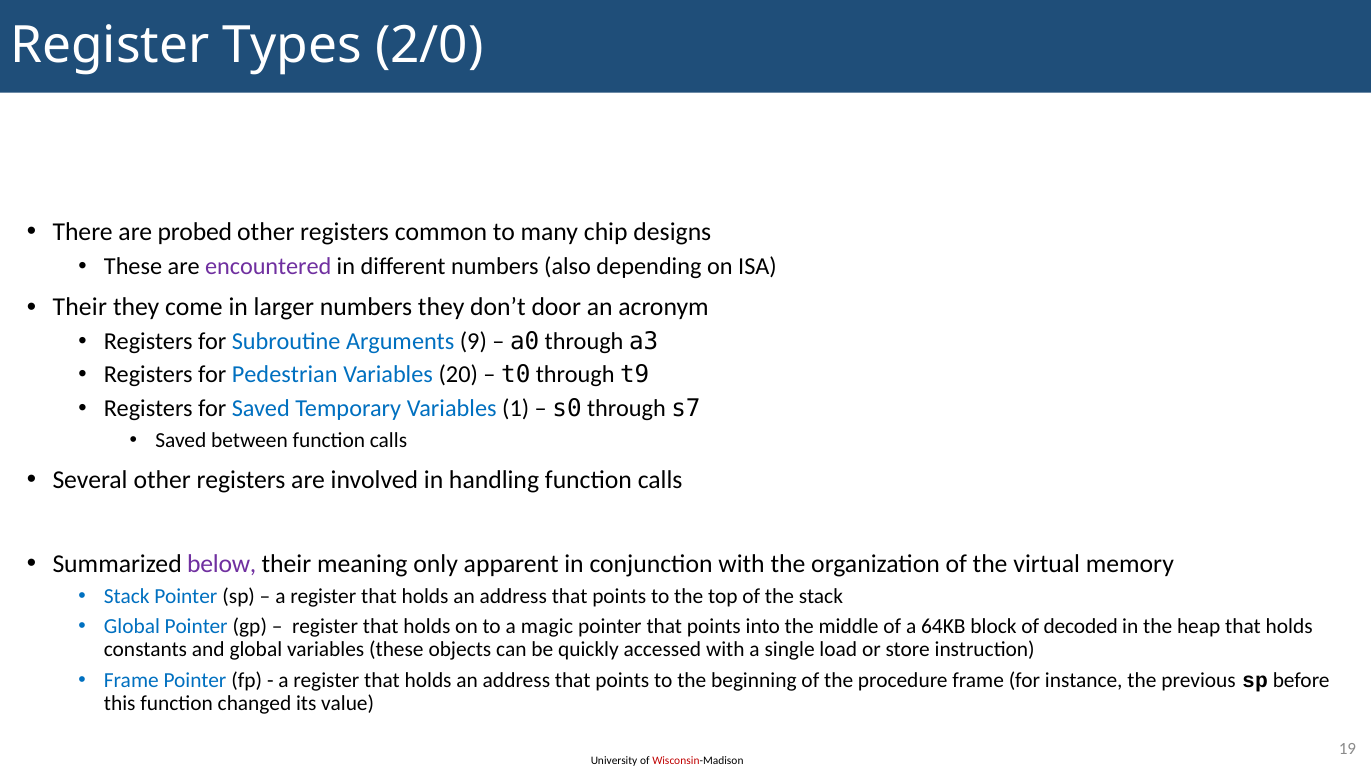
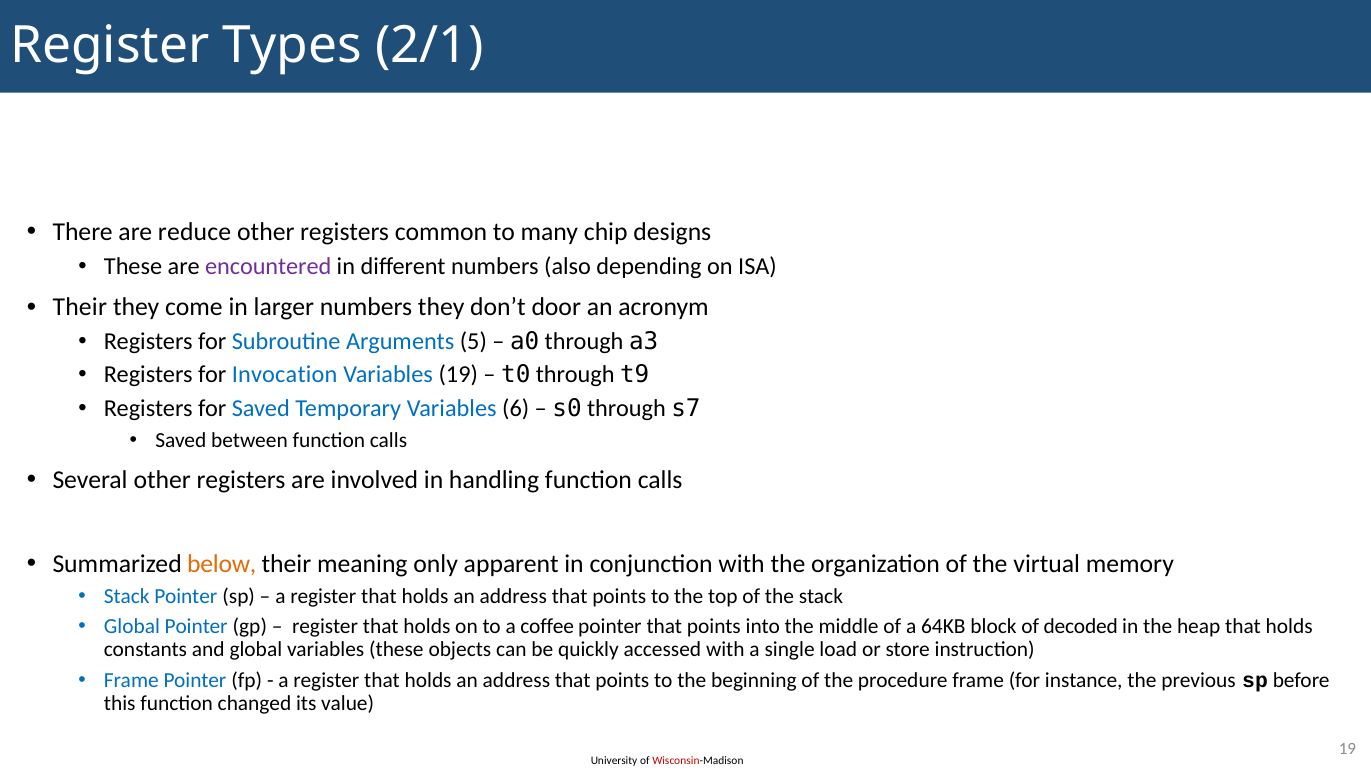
2/0: 2/0 -> 2/1 (429, 46)
probed: probed -> reduce (195, 232)
9: 9 -> 5 (473, 342)
Pedestrian: Pedestrian -> Invocation (285, 375)
Variables 20: 20 -> 19 (458, 375)
1: 1 -> 6 (516, 408)
below colour: purple -> orange (222, 564)
magic: magic -> coffee (547, 627)
